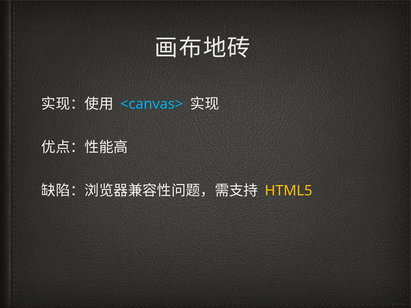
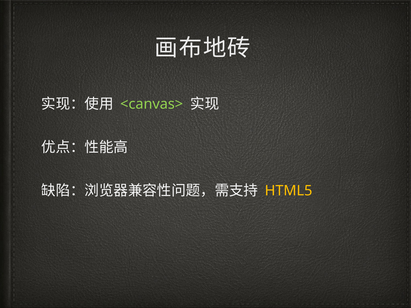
<canvas> colour: light blue -> light green (152, 104)
